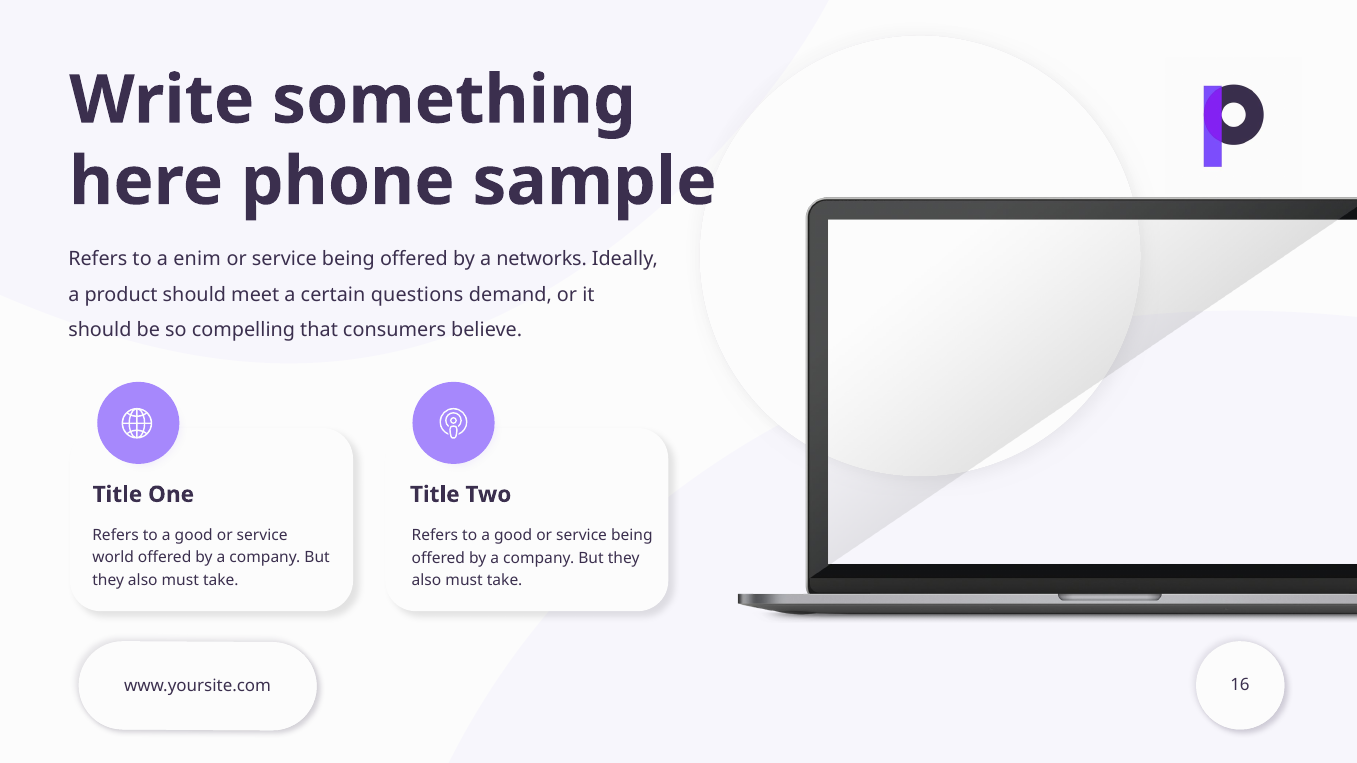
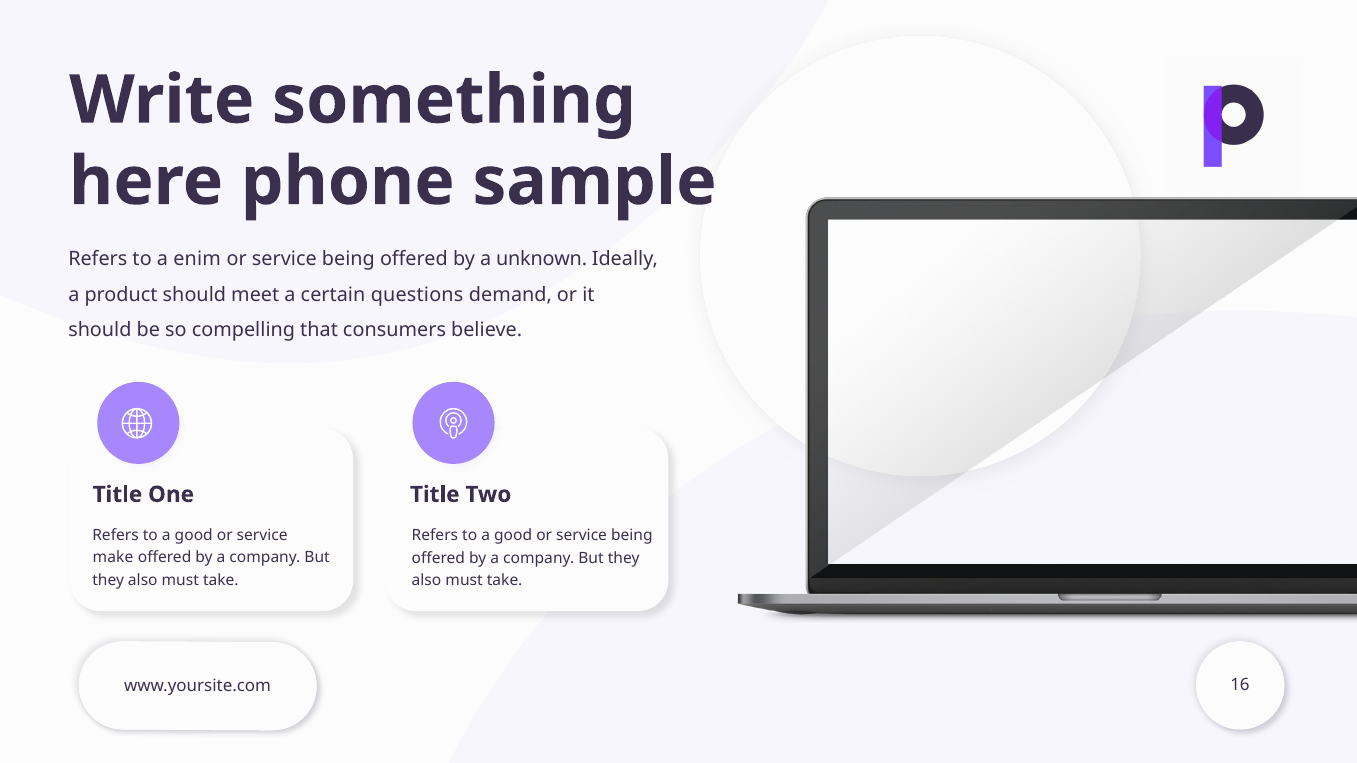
networks: networks -> unknown (542, 259)
world: world -> make (113, 558)
